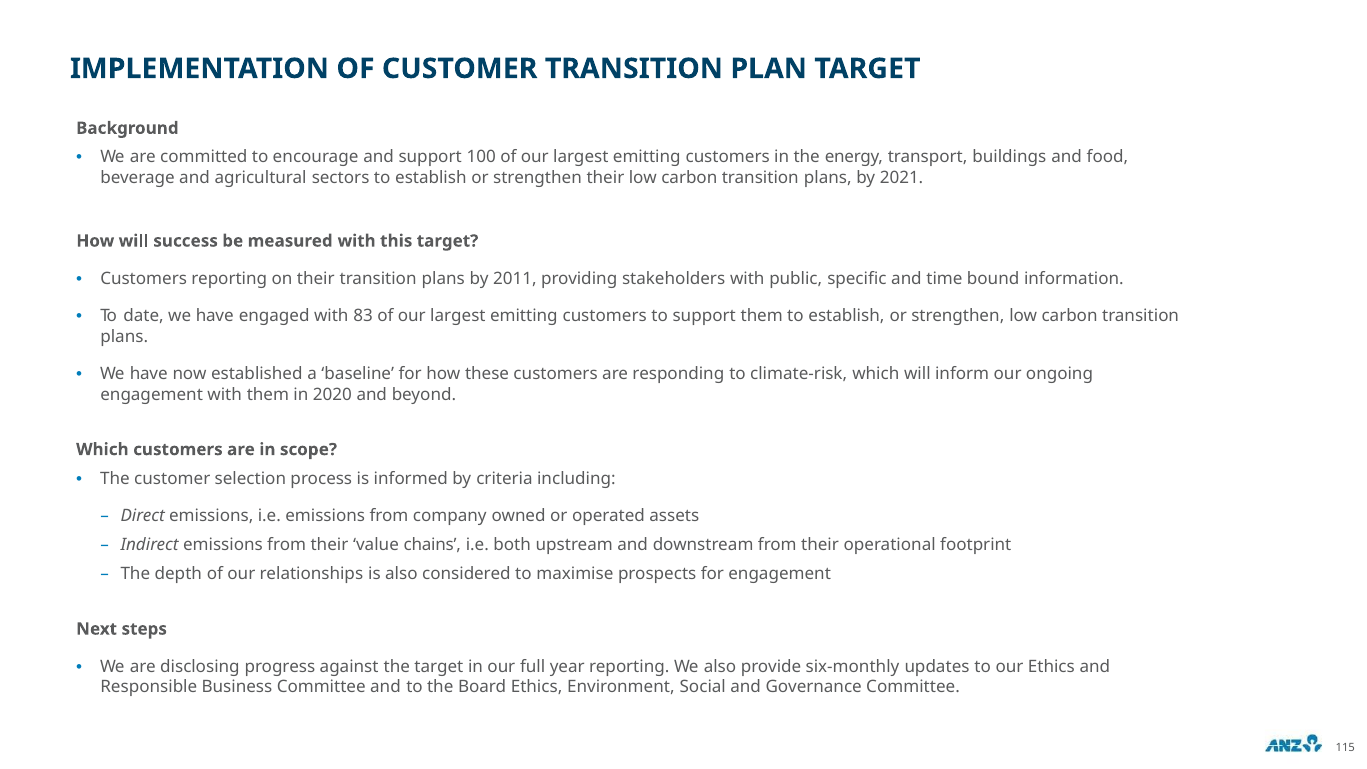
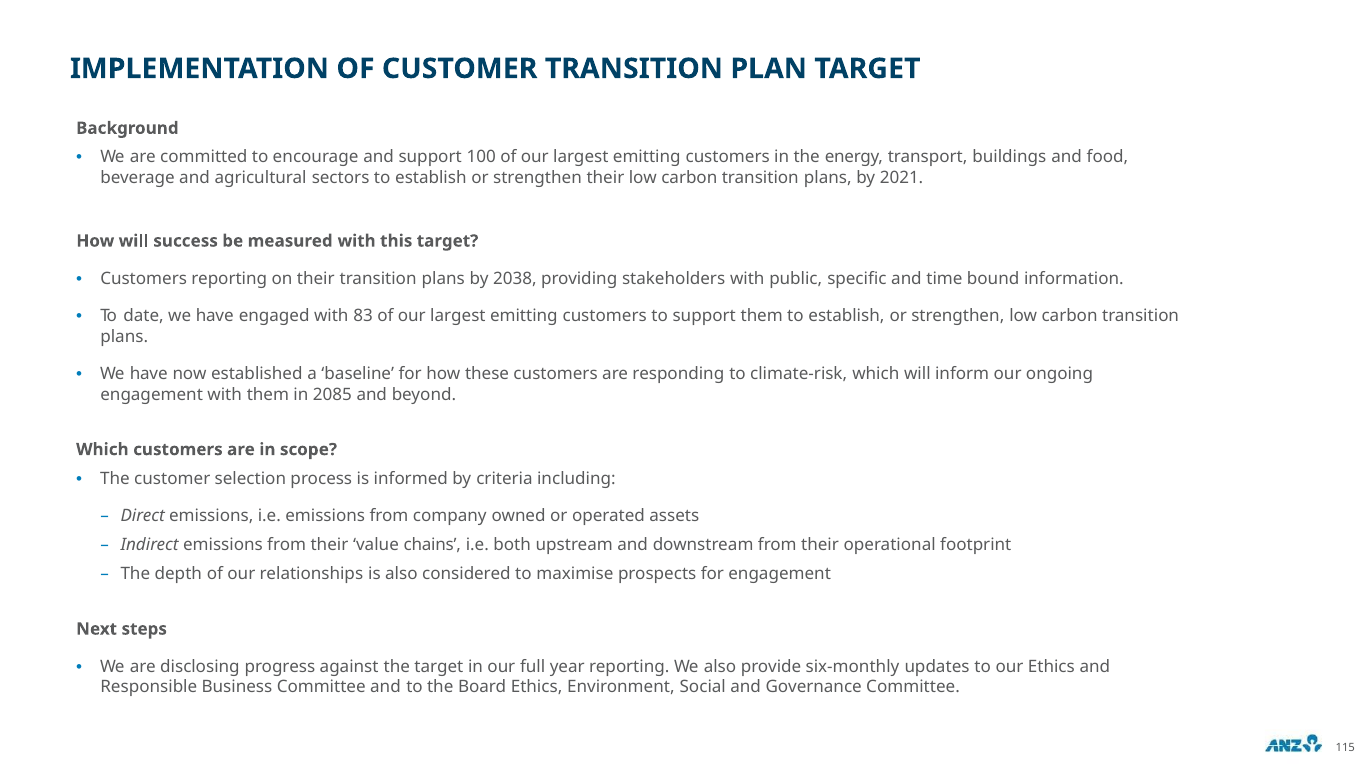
2011: 2011 -> 2038 (515, 279)
2020: 2020 -> 2085 (332, 395)
